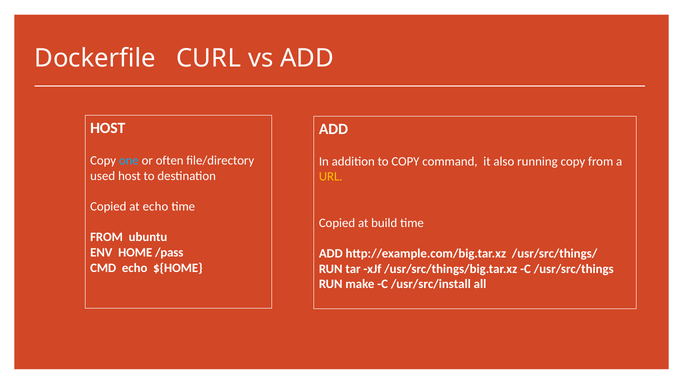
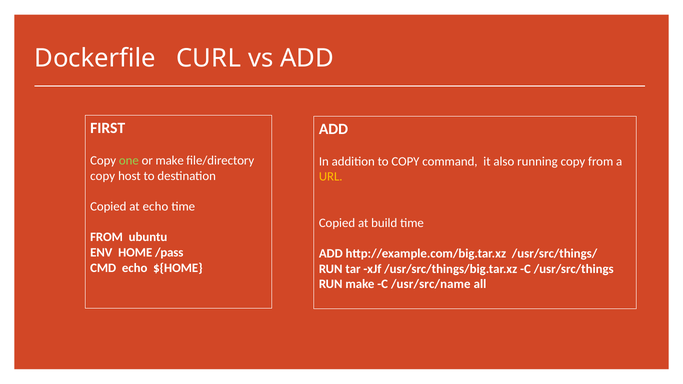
HOST: HOST -> FIRST (108, 128)
one colour: light blue -> light green (129, 161)
or often: often -> make (170, 161)
used: used -> copy (103, 176)
/usr/src/install: /usr/src/install -> /usr/src/name (431, 284)
